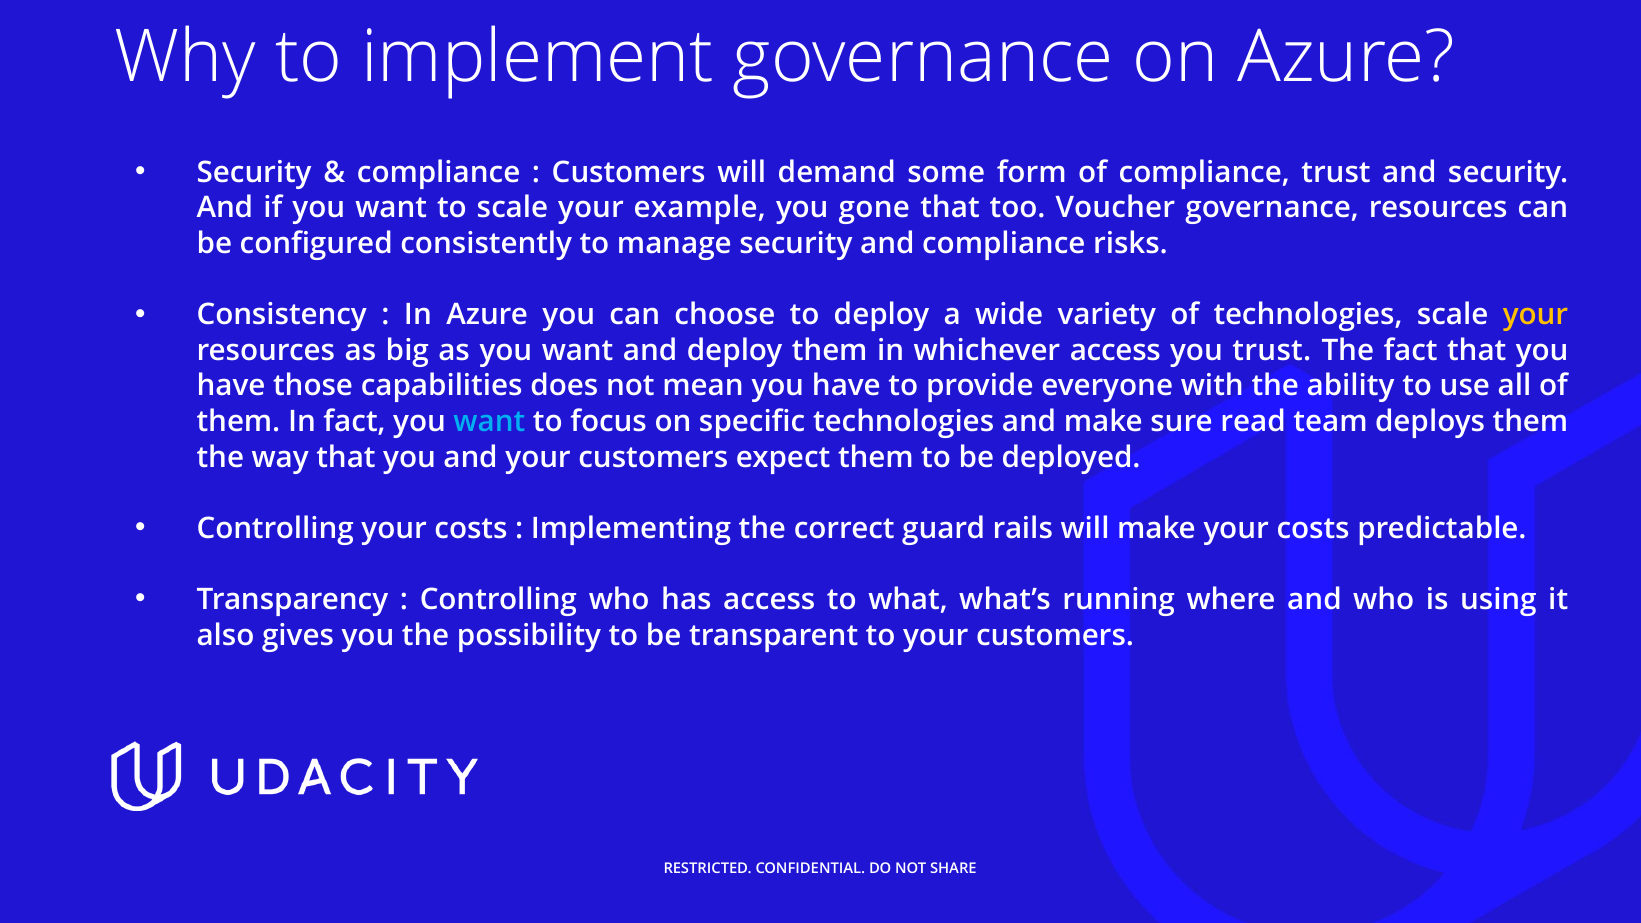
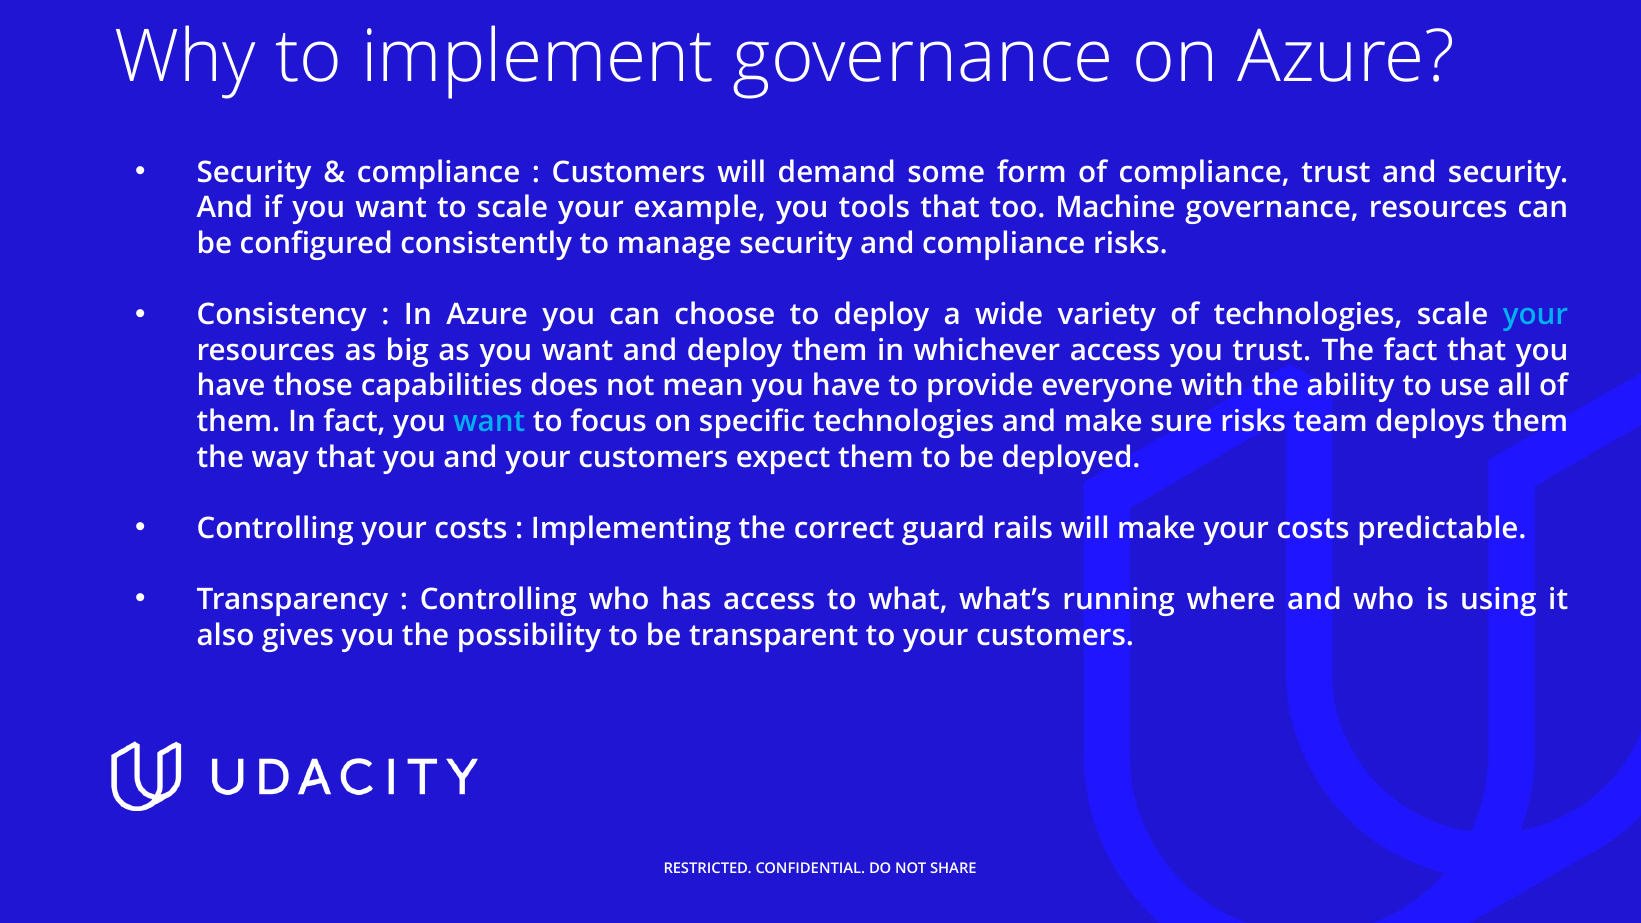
gone: gone -> tools (874, 208)
Voucher: Voucher -> Machine (1116, 208)
your colour: yellow -> light blue (1535, 315)
sure read: read -> risks (1253, 422)
